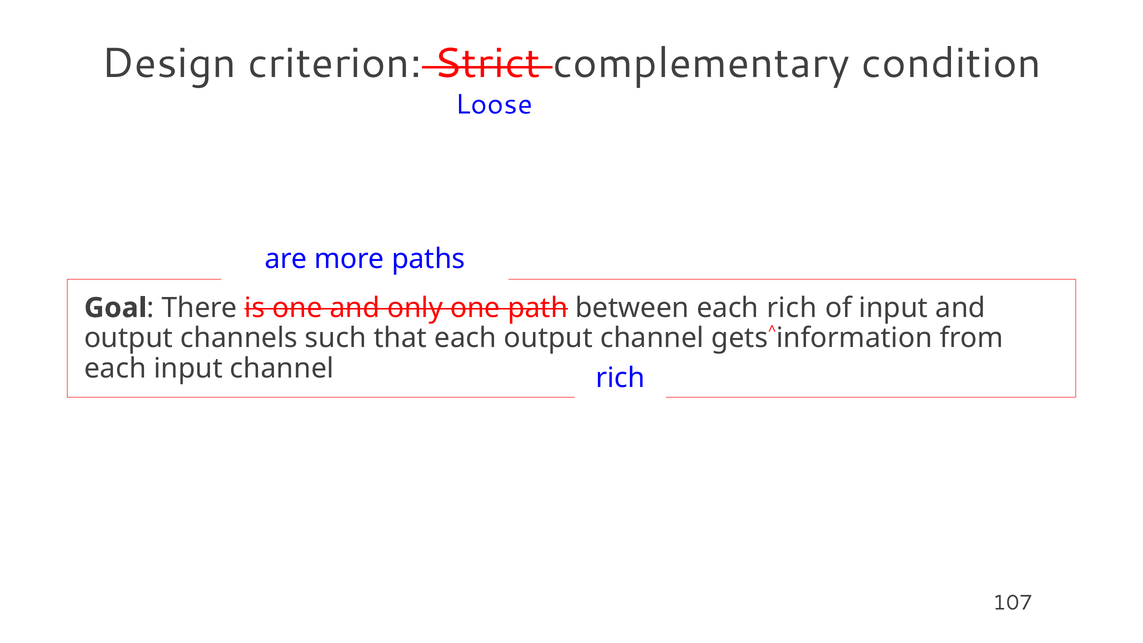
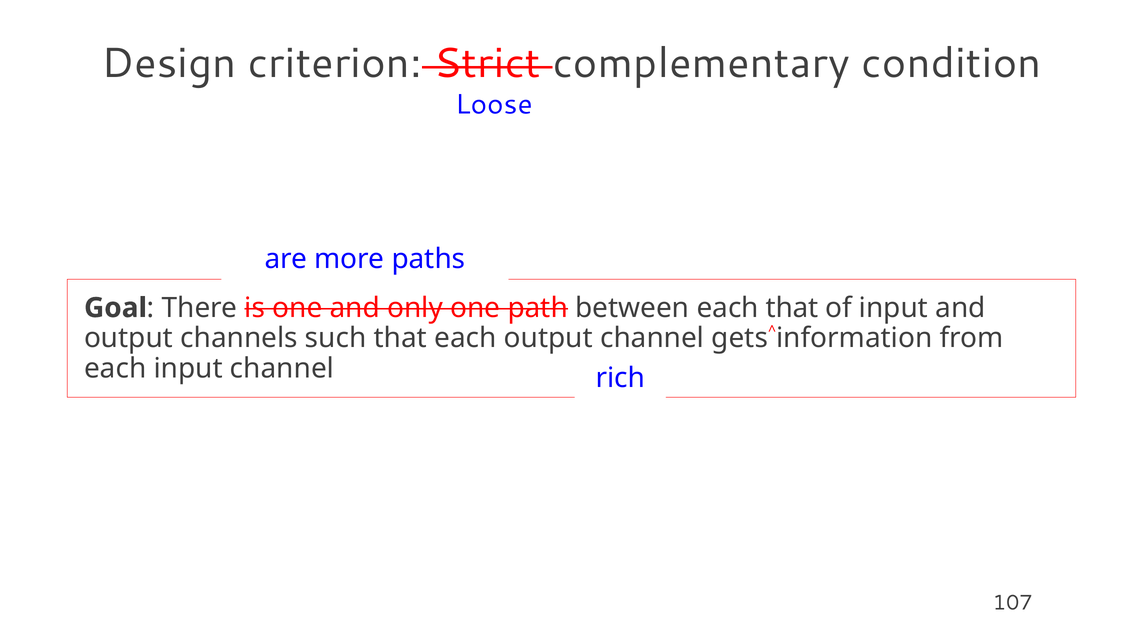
each rich: rich -> that (792, 308)
